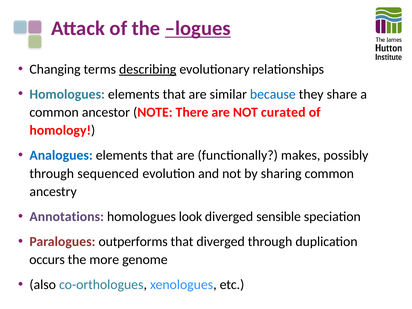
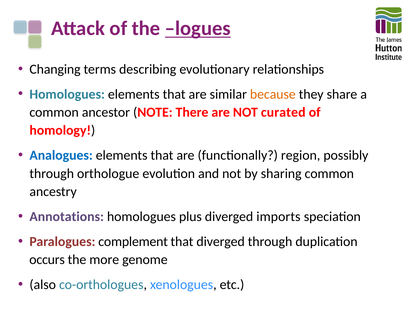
describing underline: present -> none (148, 69)
because colour: blue -> orange (273, 94)
makes: makes -> region (301, 155)
sequenced: sequenced -> orthologue (108, 174)
look: look -> plus (190, 217)
sensible: sensible -> imports (278, 217)
outperforms: outperforms -> complement (133, 242)
